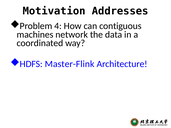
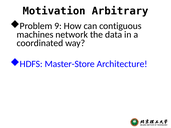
Addresses: Addresses -> Arbitrary (120, 11)
4: 4 -> 9 (58, 26)
Master-Flink: Master-Flink -> Master-Store (70, 64)
